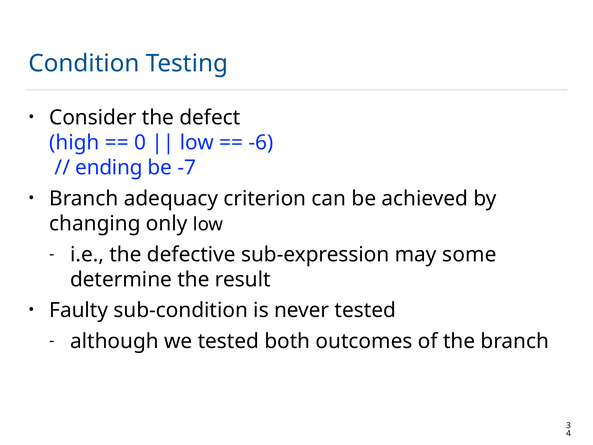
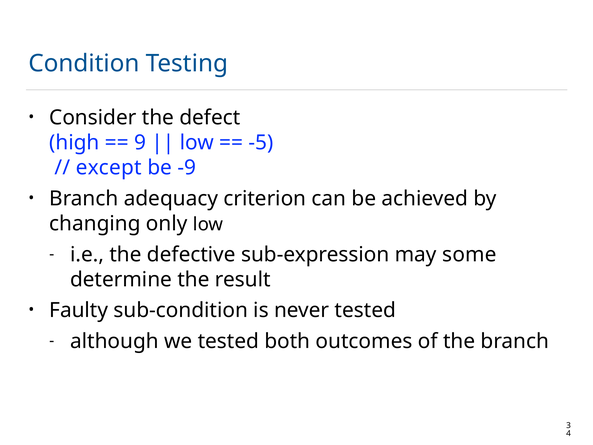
0: 0 -> 9 (140, 143)
-6: -6 -> -5 (261, 143)
ending: ending -> except (109, 168)
-7: -7 -> -9 (187, 168)
